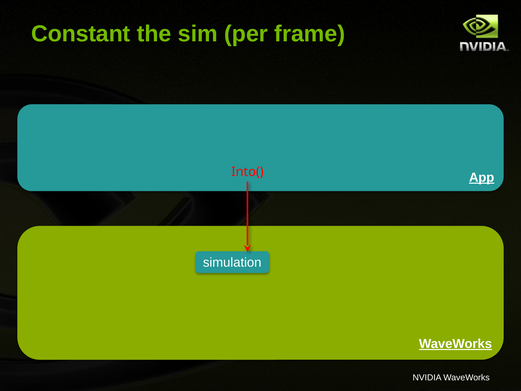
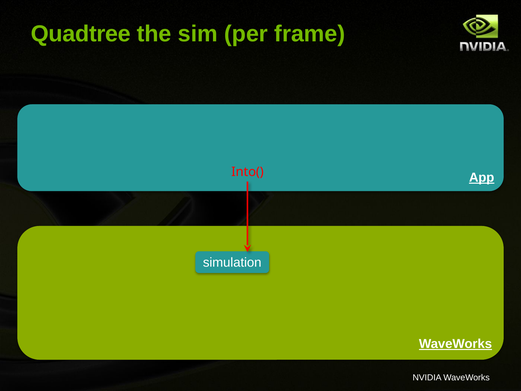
Constant: Constant -> Quadtree (81, 34)
